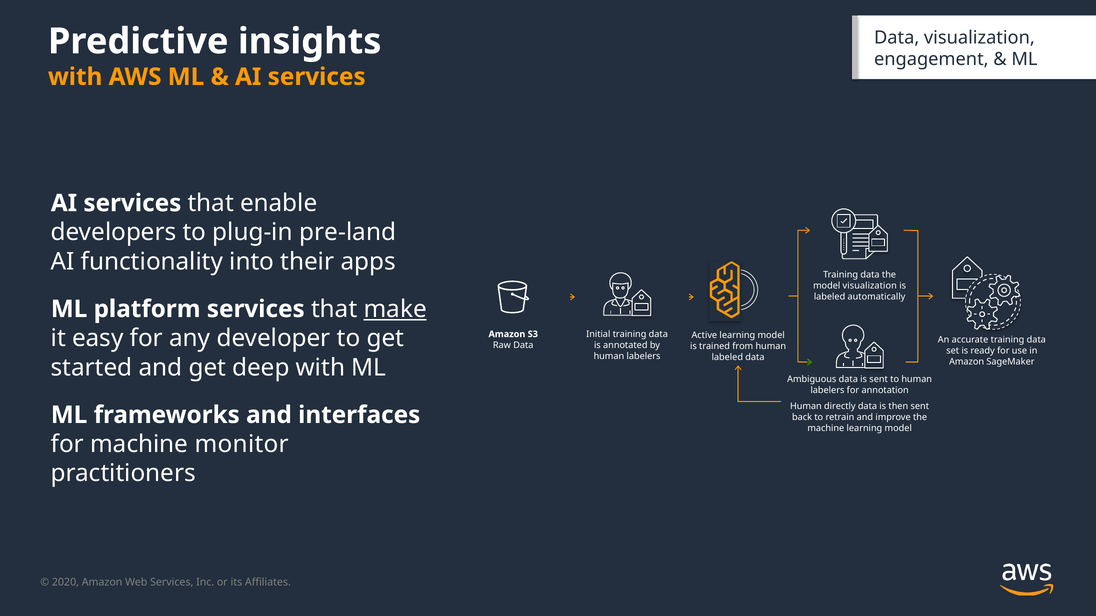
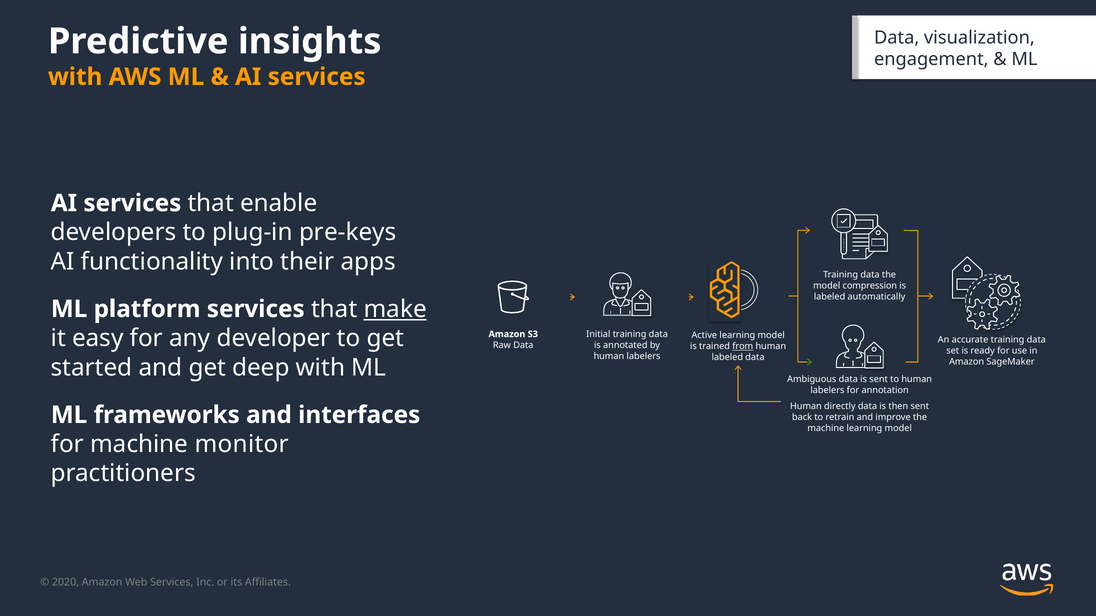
pre-land: pre-land -> pre-keys (348, 233)
model visualization: visualization -> compression (870, 286)
from underline: none -> present (743, 346)
